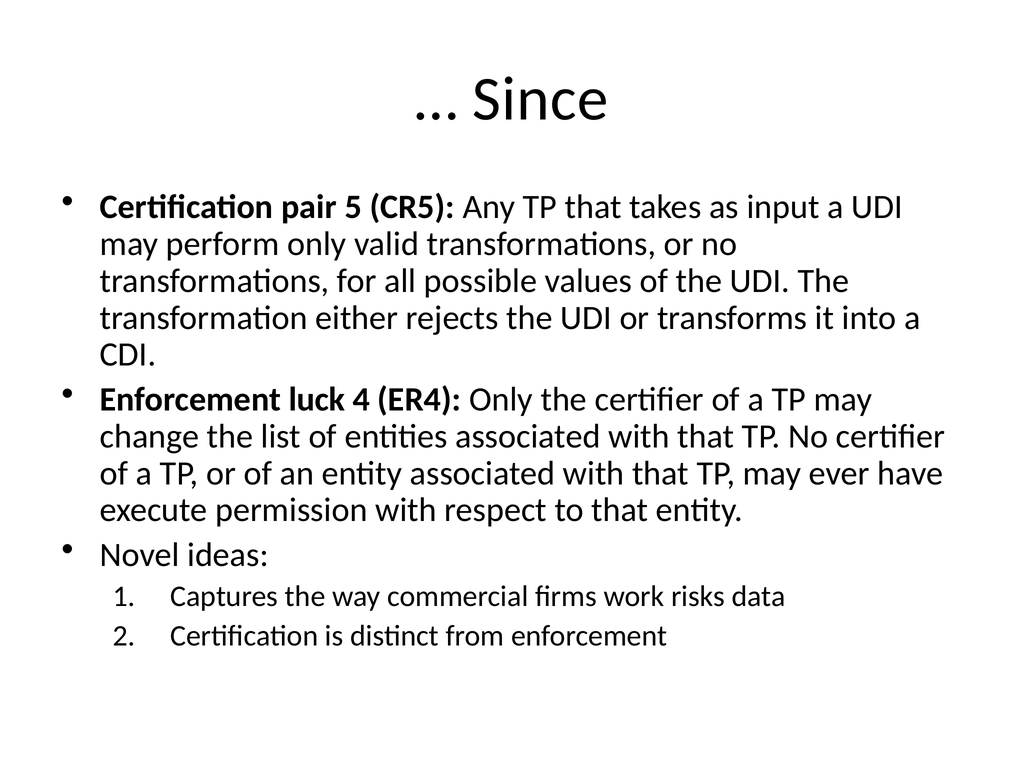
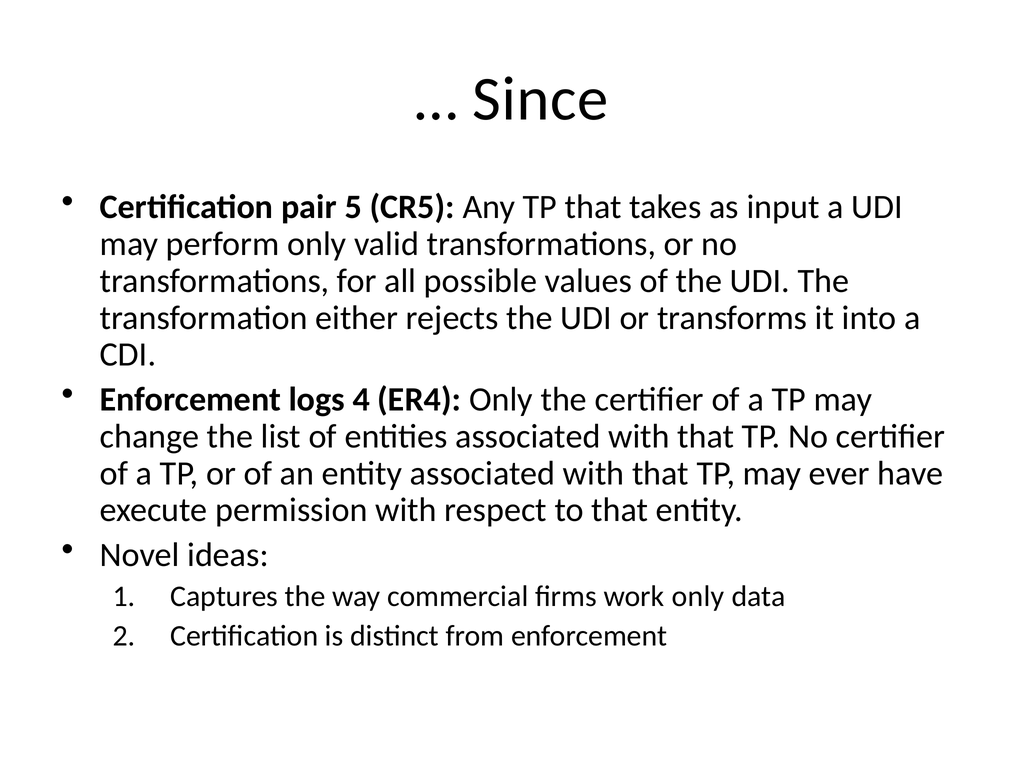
luck: luck -> logs (317, 400)
work risks: risks -> only (698, 596)
